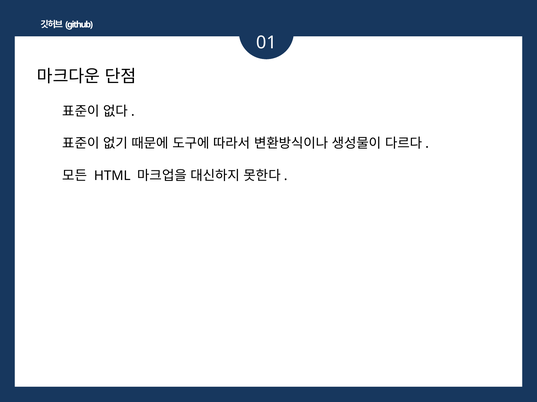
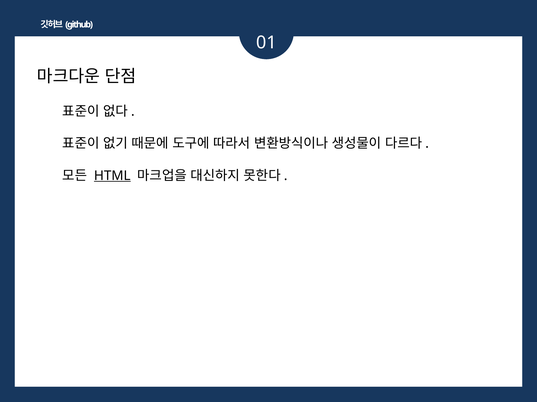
HTML underline: none -> present (112, 176)
